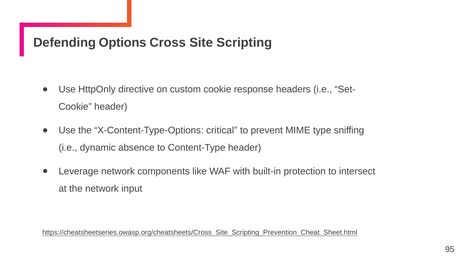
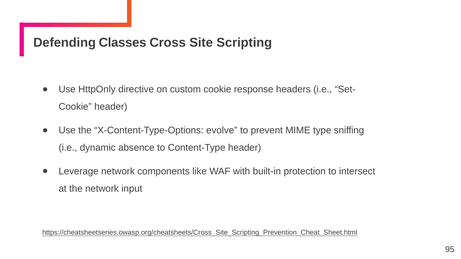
Options: Options -> Classes (123, 43)
critical: critical -> evolve (222, 131)
